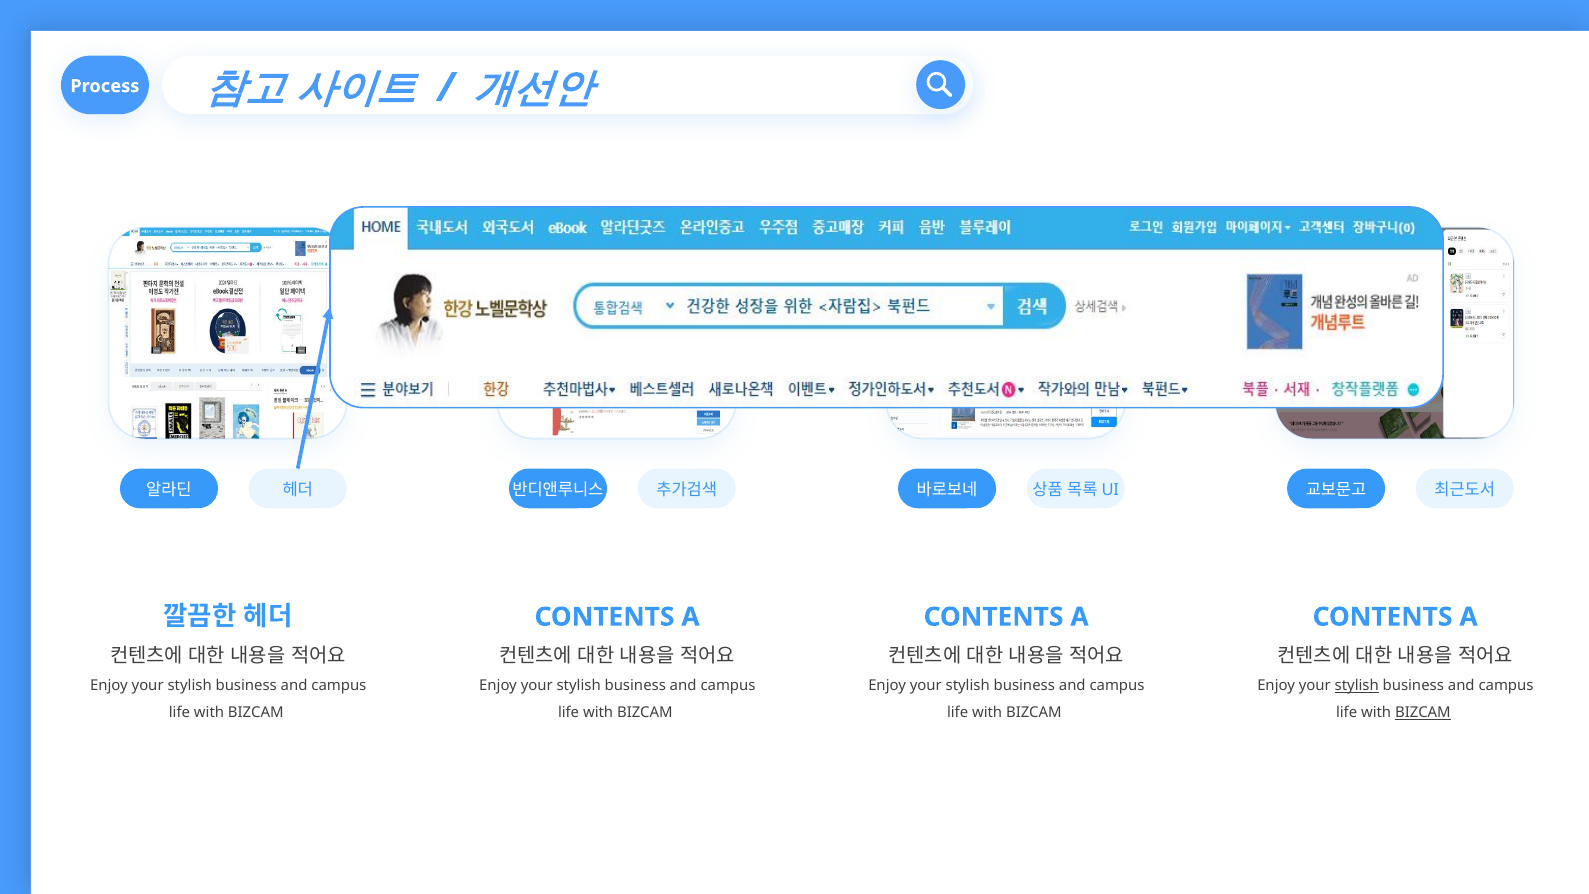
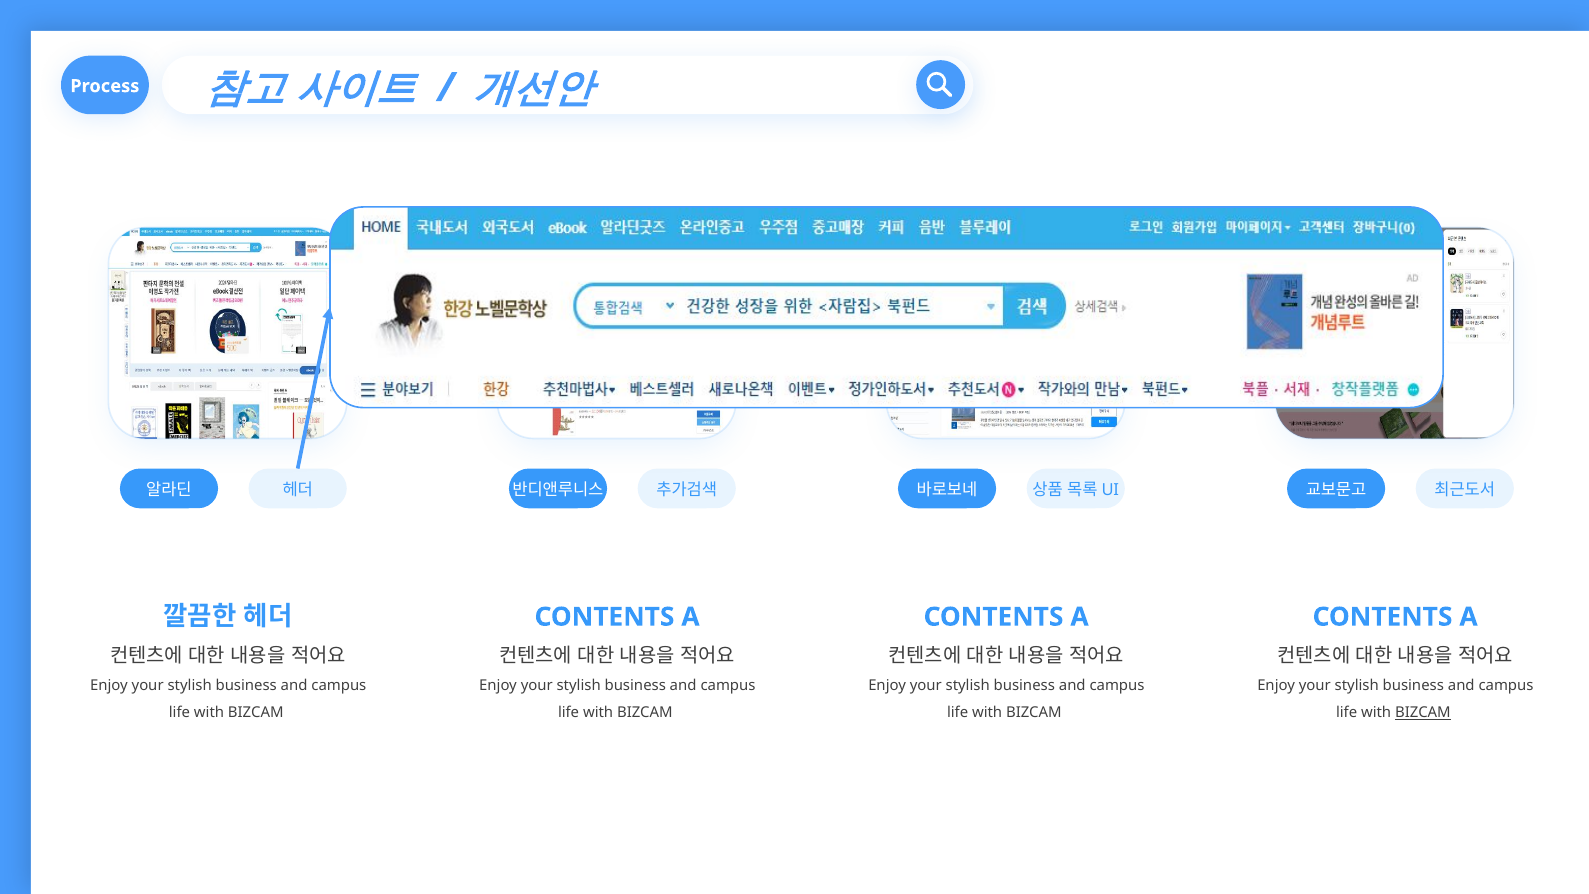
stylish underline: present -> none (1357, 686)
